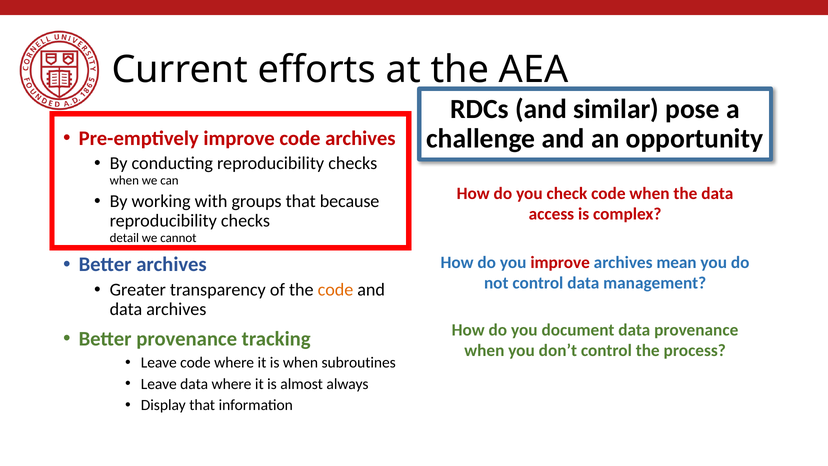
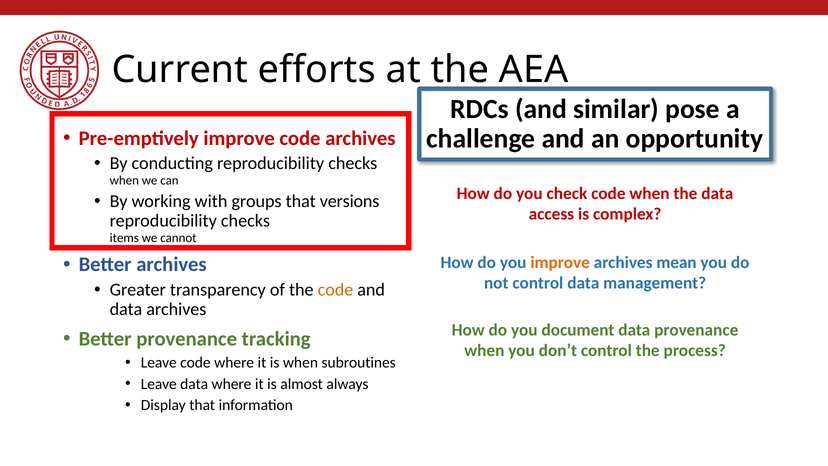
because: because -> versions (350, 201)
detail: detail -> items (124, 238)
improve colour: red -> orange (560, 262)
